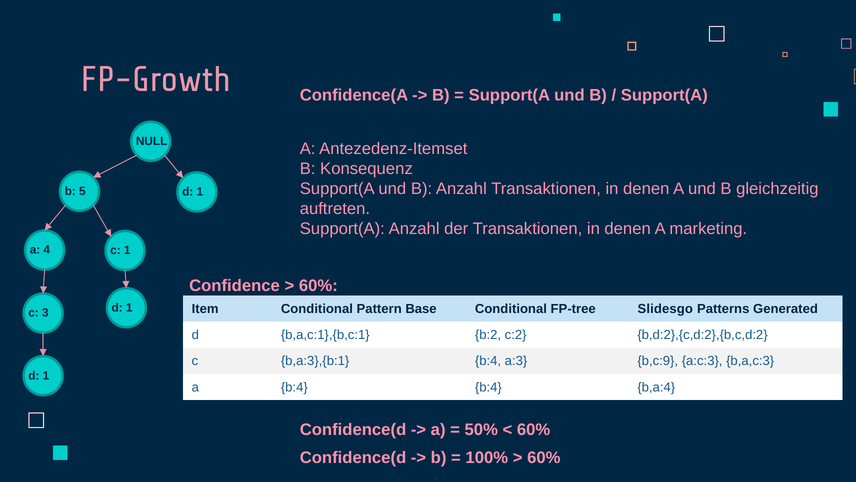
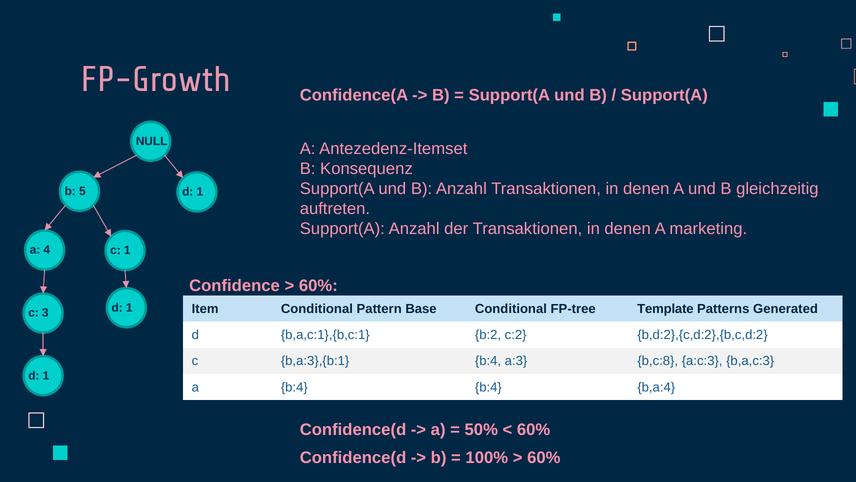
Slidesgo: Slidesgo -> Template (665, 308)
b,c:9: b,c:9 -> b,c:8 (658, 361)
